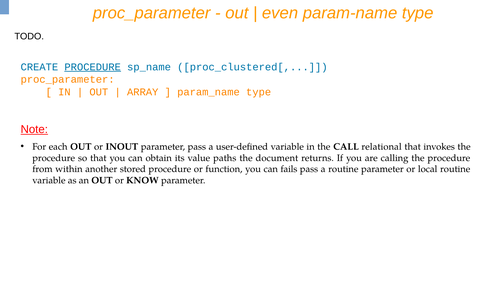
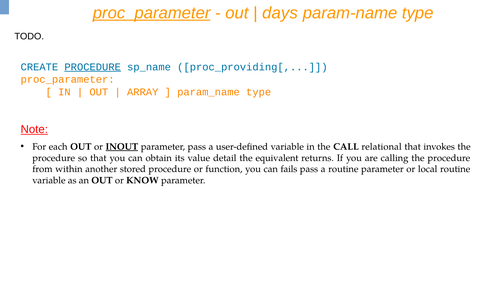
proc_parameter underline: none -> present (152, 13)
even: even -> days (280, 13)
proc_clustered[: proc_clustered[ -> proc_providing[ (252, 67)
INOUT underline: none -> present (122, 147)
paths: paths -> detail (225, 158)
document: document -> equivalent (277, 158)
